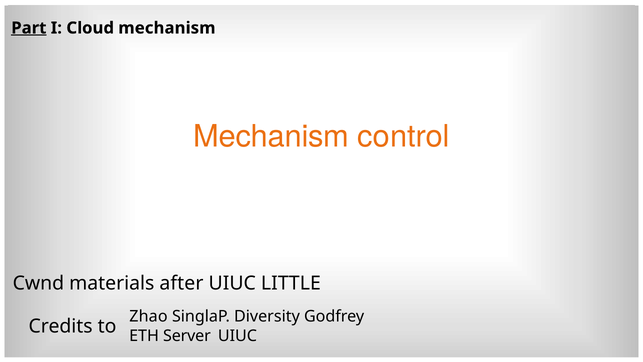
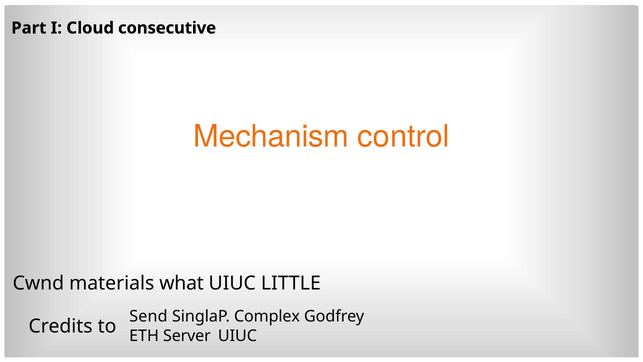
Part underline: present -> none (29, 28)
Cloud mechanism: mechanism -> consecutive (167, 28)
after: after -> what (182, 283)
Zhao: Zhao -> Send (148, 316)
Diversity: Diversity -> Complex (267, 316)
